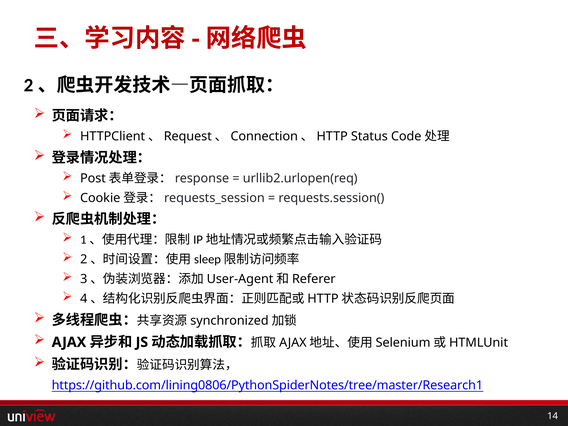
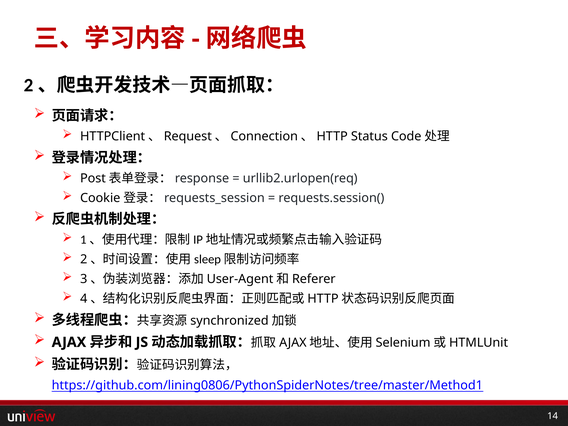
https://github.com/lining0806/PythonSpiderNotes/tree/master/Research1: https://github.com/lining0806/PythonSpiderNotes/tree/master/Research1 -> https://github.com/lining0806/PythonSpiderNotes/tree/master/Method1 (267, 385)
